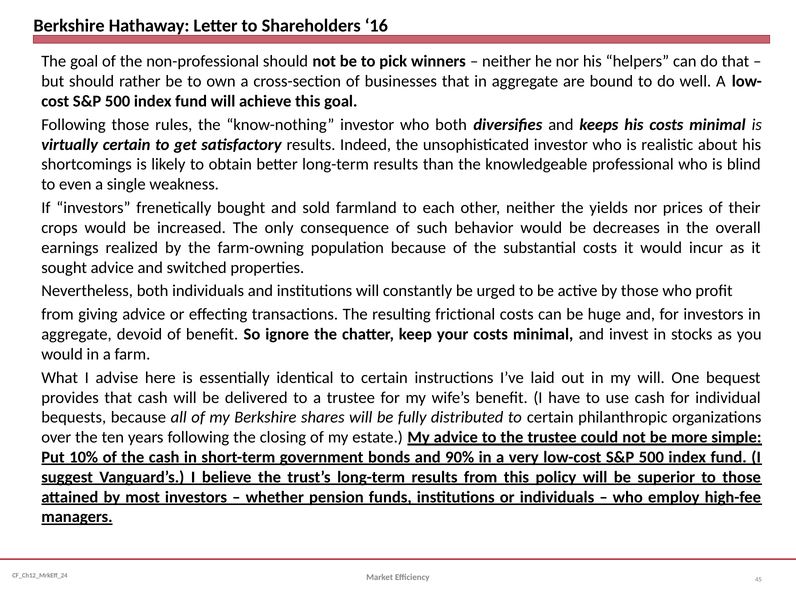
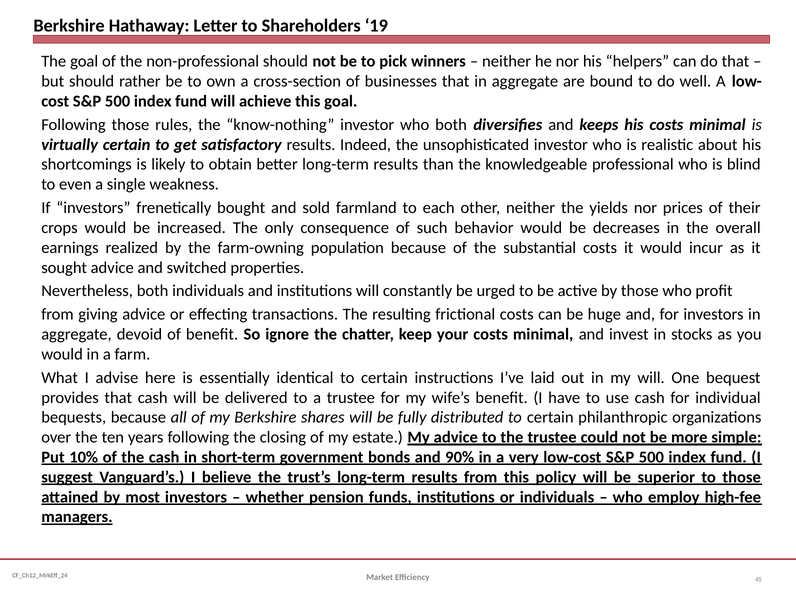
16: 16 -> 19 (376, 26)
